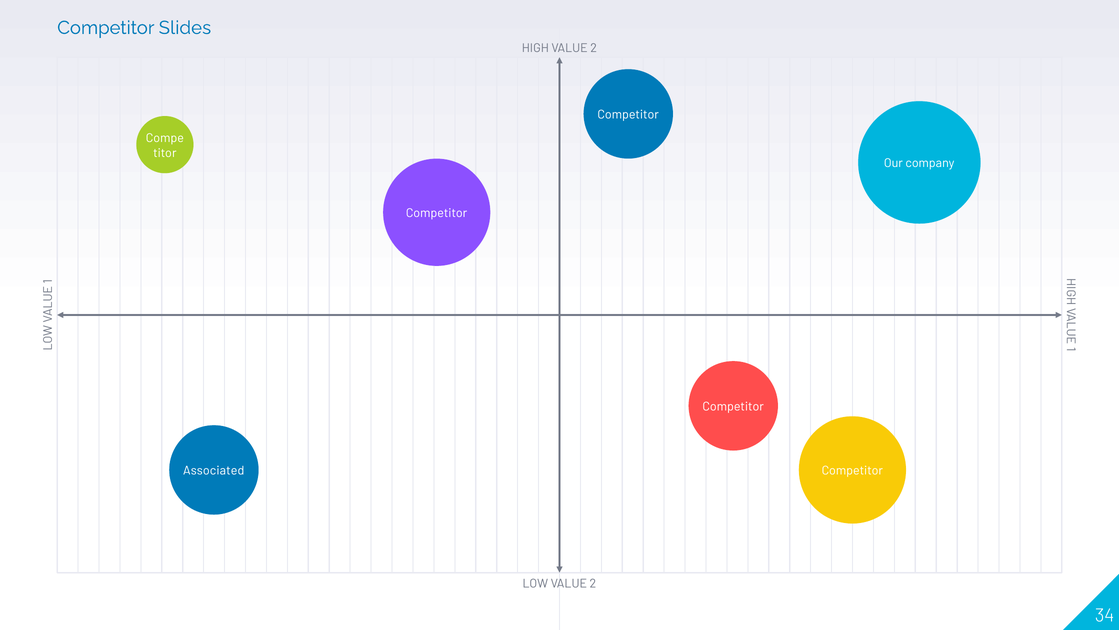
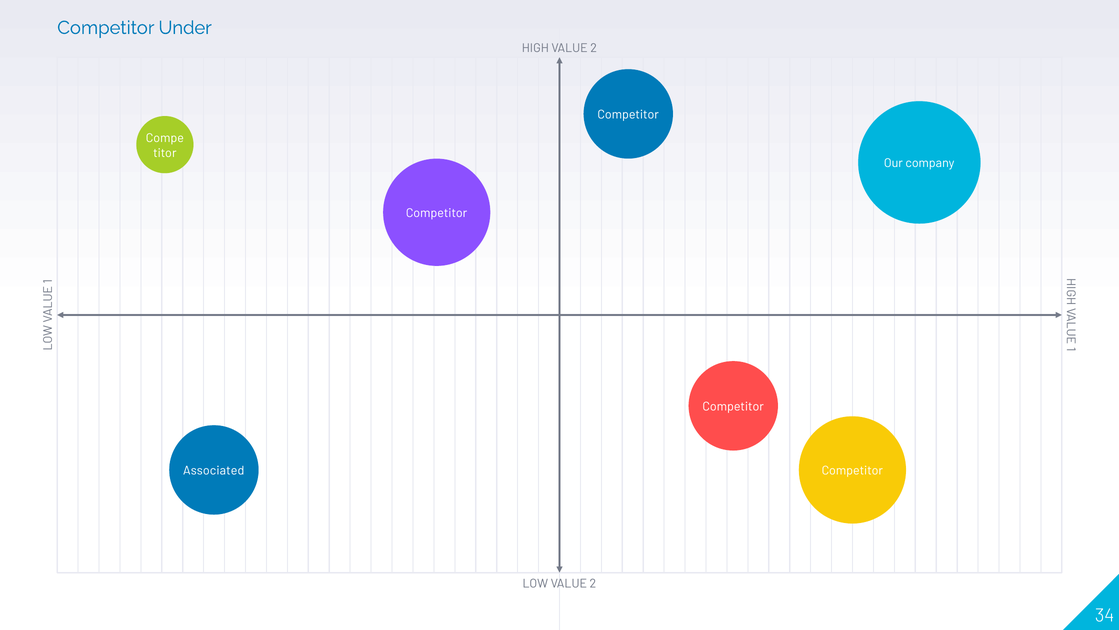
Slides: Slides -> Under (185, 28)
